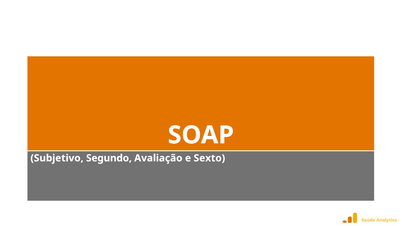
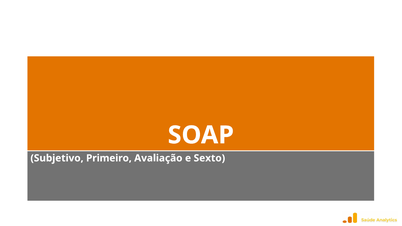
Segundo: Segundo -> Primeiro (109, 158)
